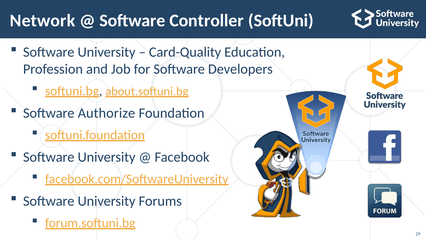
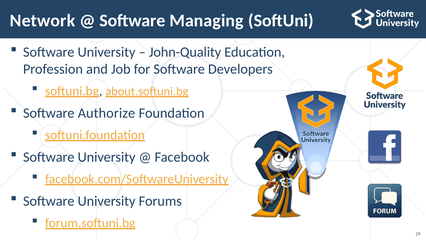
Controller: Controller -> Managing (207, 20)
Card-Quality: Card-Quality -> John-Quality (185, 52)
